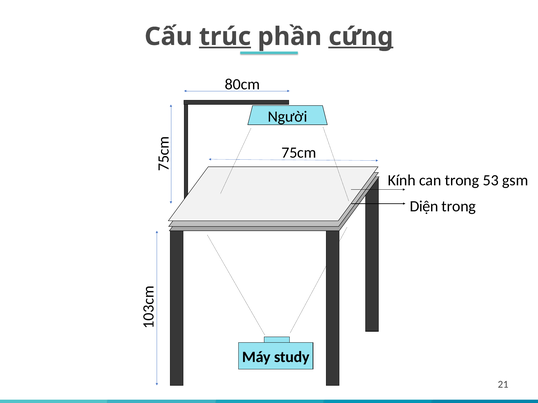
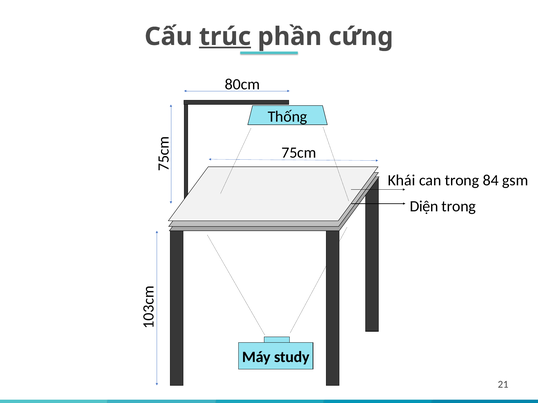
cứng underline: present -> none (361, 37)
Người: Người -> Thống (288, 117)
Kính: Kính -> Khái (402, 181)
53: 53 -> 84 (491, 181)
